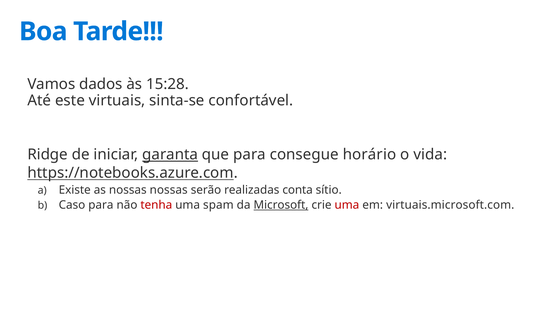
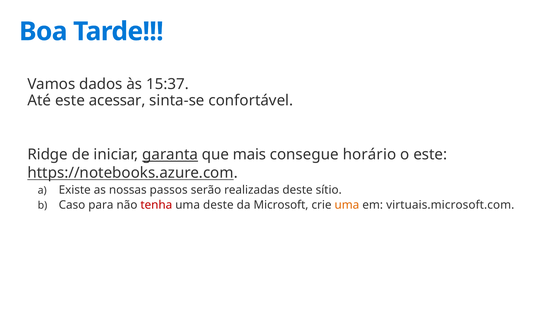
15:28: 15:28 -> 15:37 (168, 84)
virtuais: virtuais -> acessar (117, 101)
que para: para -> mais (250, 155)
o vida: vida -> este (430, 155)
nossas nossas: nossas -> passos (169, 190)
realizadas conta: conta -> deste (298, 190)
uma spam: spam -> deste (218, 205)
Microsoft underline: present -> none (281, 205)
uma colour: red -> orange (347, 205)
